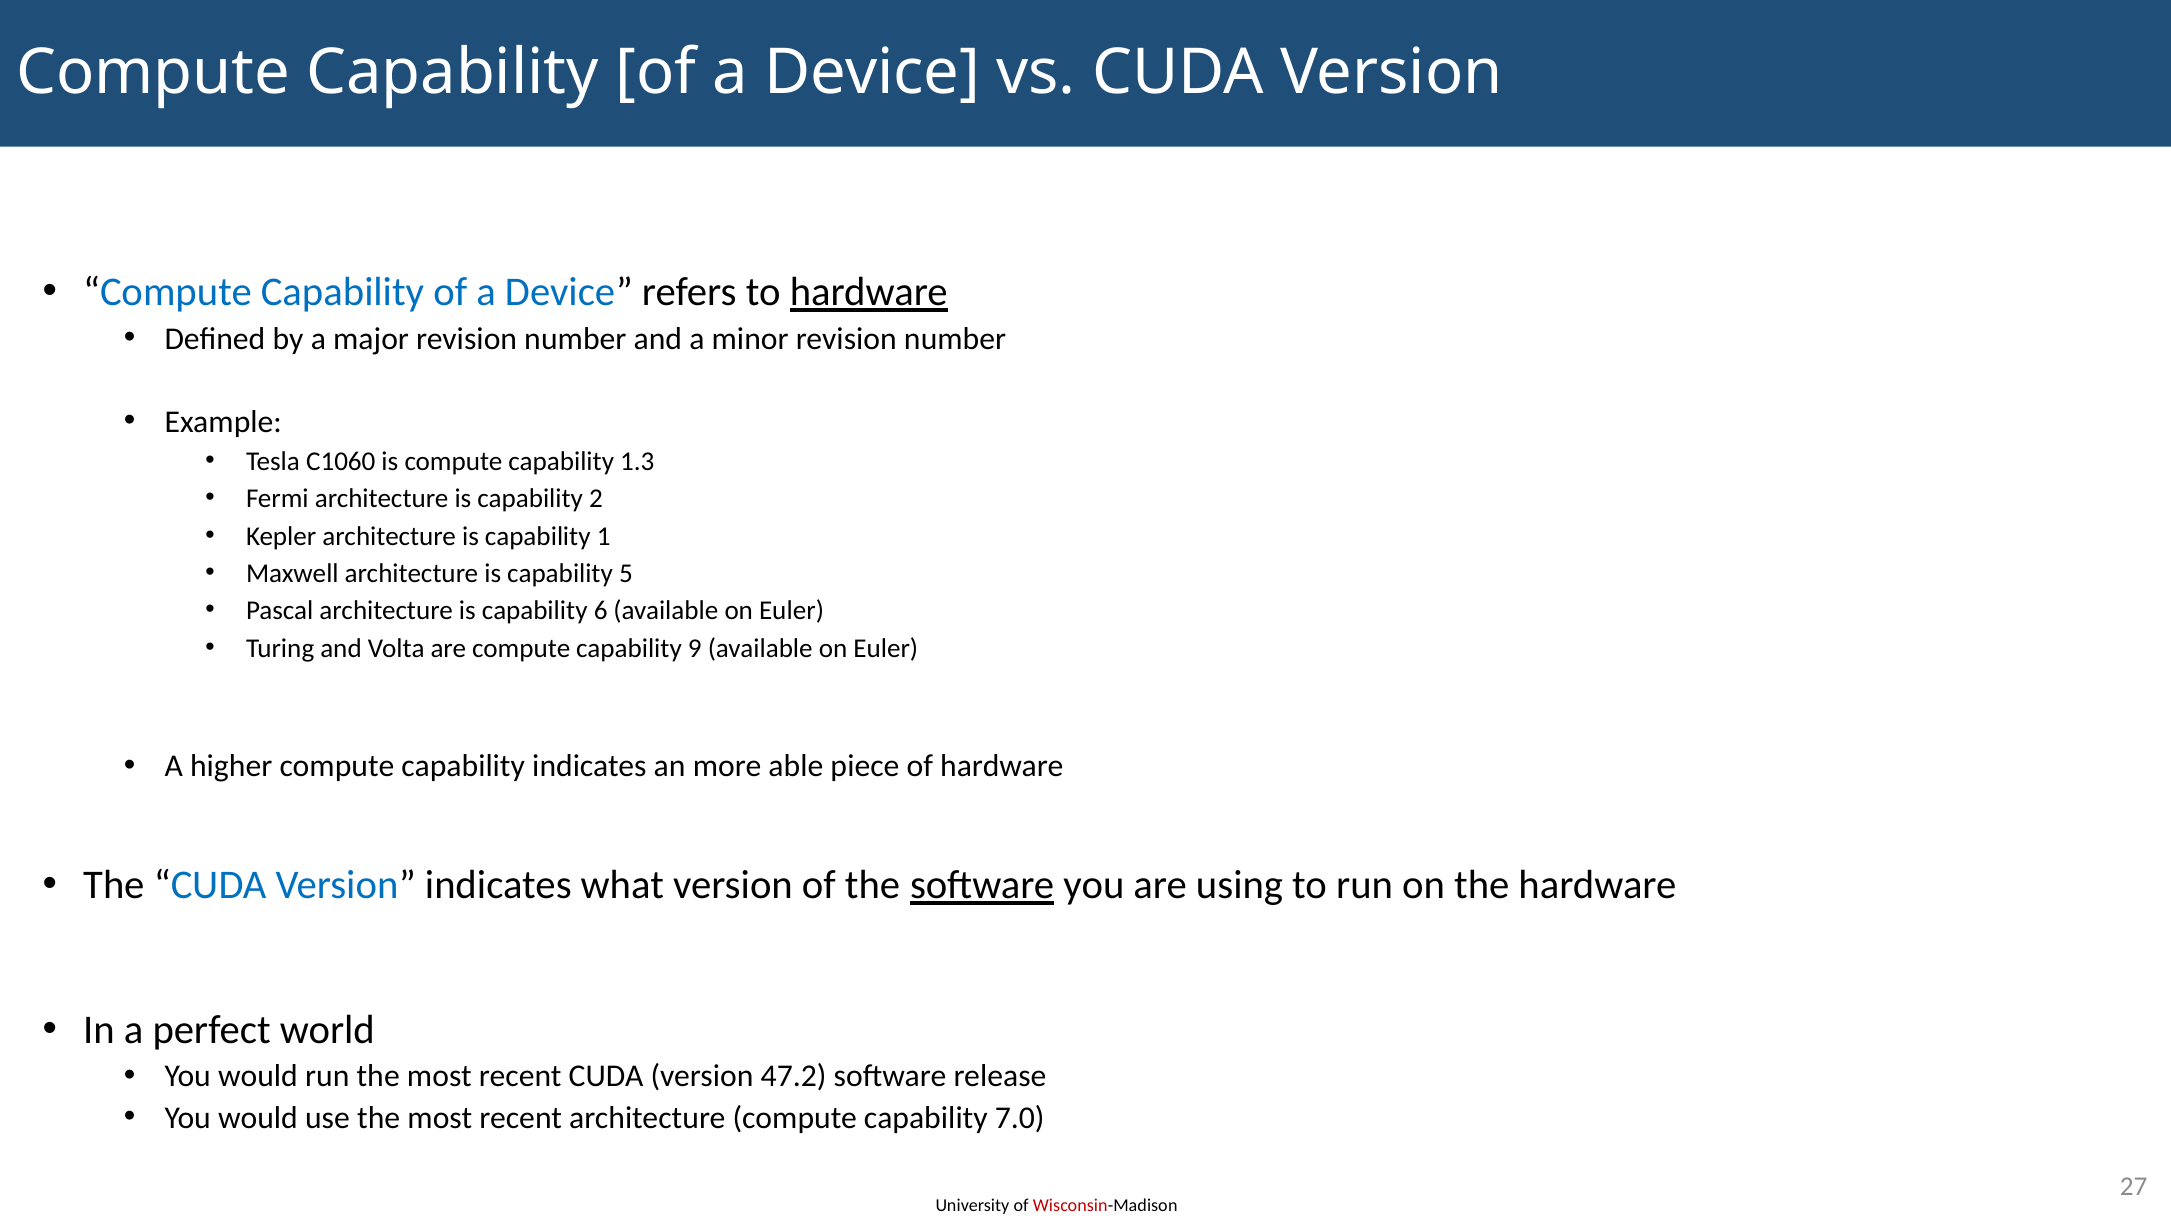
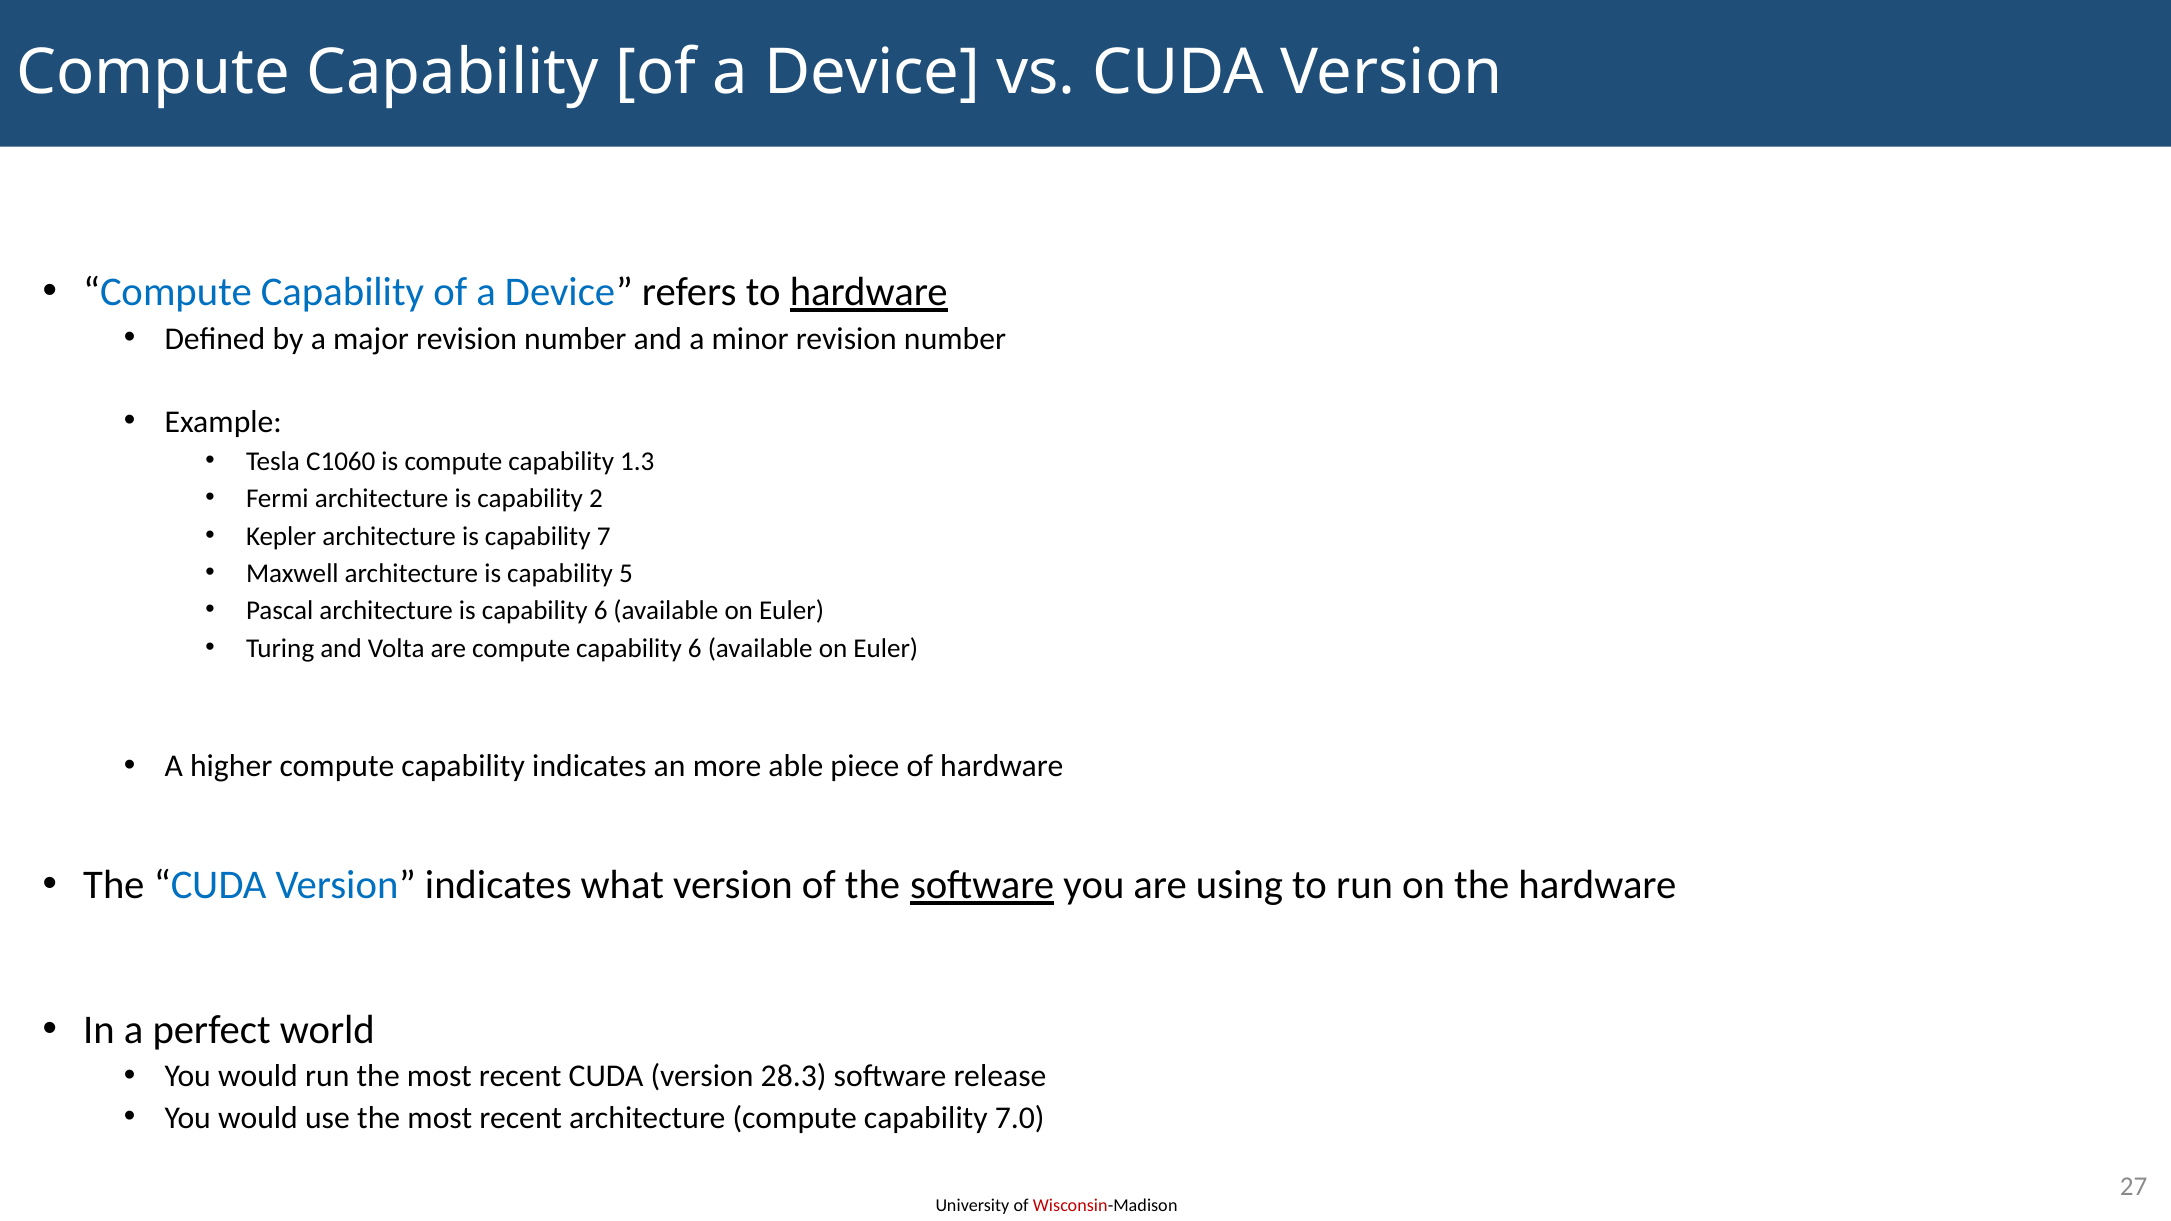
1: 1 -> 7 (604, 536)
compute capability 9: 9 -> 6 (695, 648)
47.2: 47.2 -> 28.3 (794, 1077)
